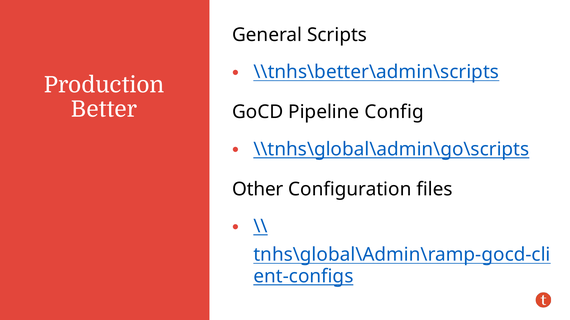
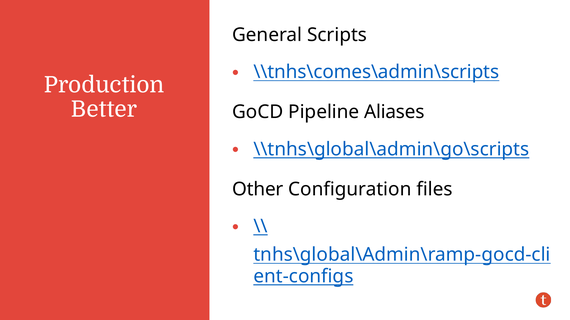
\\tnhs\better\admin\scripts: \\tnhs\better\admin\scripts -> \\tnhs\comes\admin\scripts (376, 72)
Config: Config -> Aliases (394, 112)
